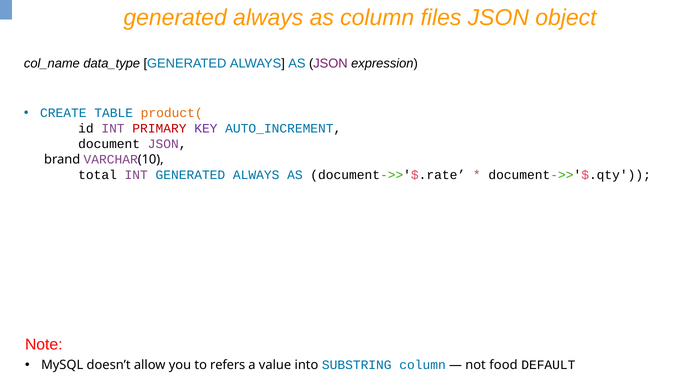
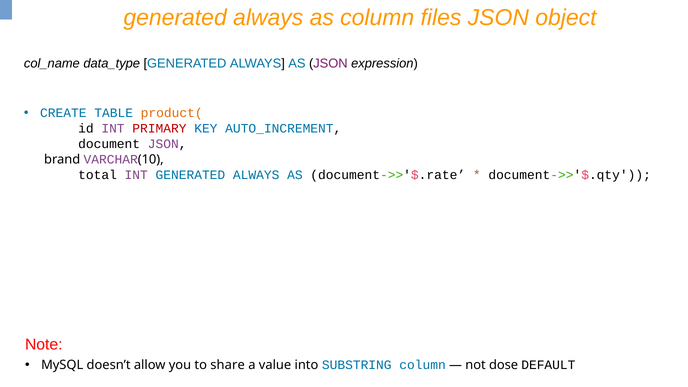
KEY colour: purple -> blue (206, 129)
refers: refers -> share (228, 365)
food: food -> dose (504, 365)
